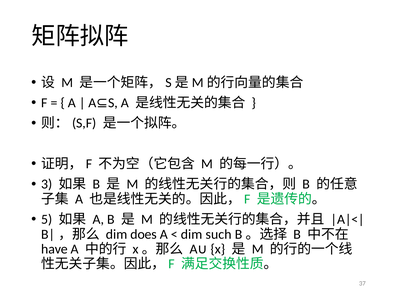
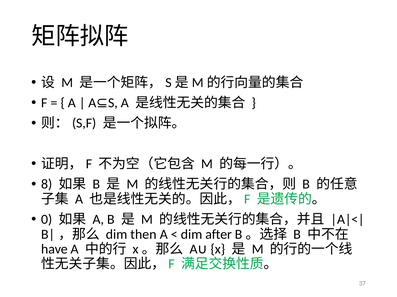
3: 3 -> 8 (47, 185)
5: 5 -> 0 (47, 220)
does: does -> then (143, 235)
such: such -> after (219, 235)
